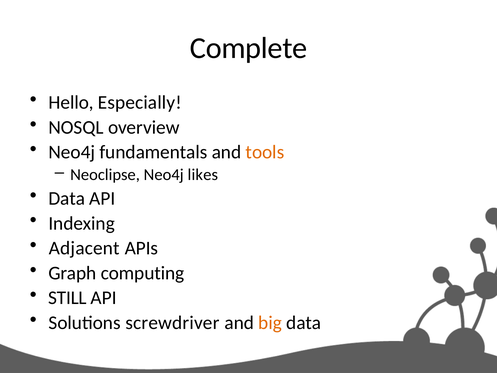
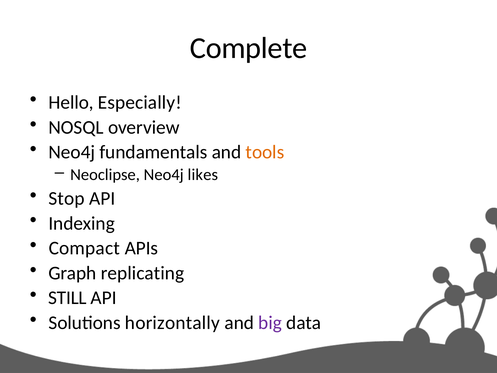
Data: Data -> Stop (67, 198)
Adjacent: Adjacent -> Compact (84, 248)
computing: computing -> replicating (142, 273)
screwdriver: screwdriver -> horizontally (172, 323)
big colour: orange -> purple (270, 323)
